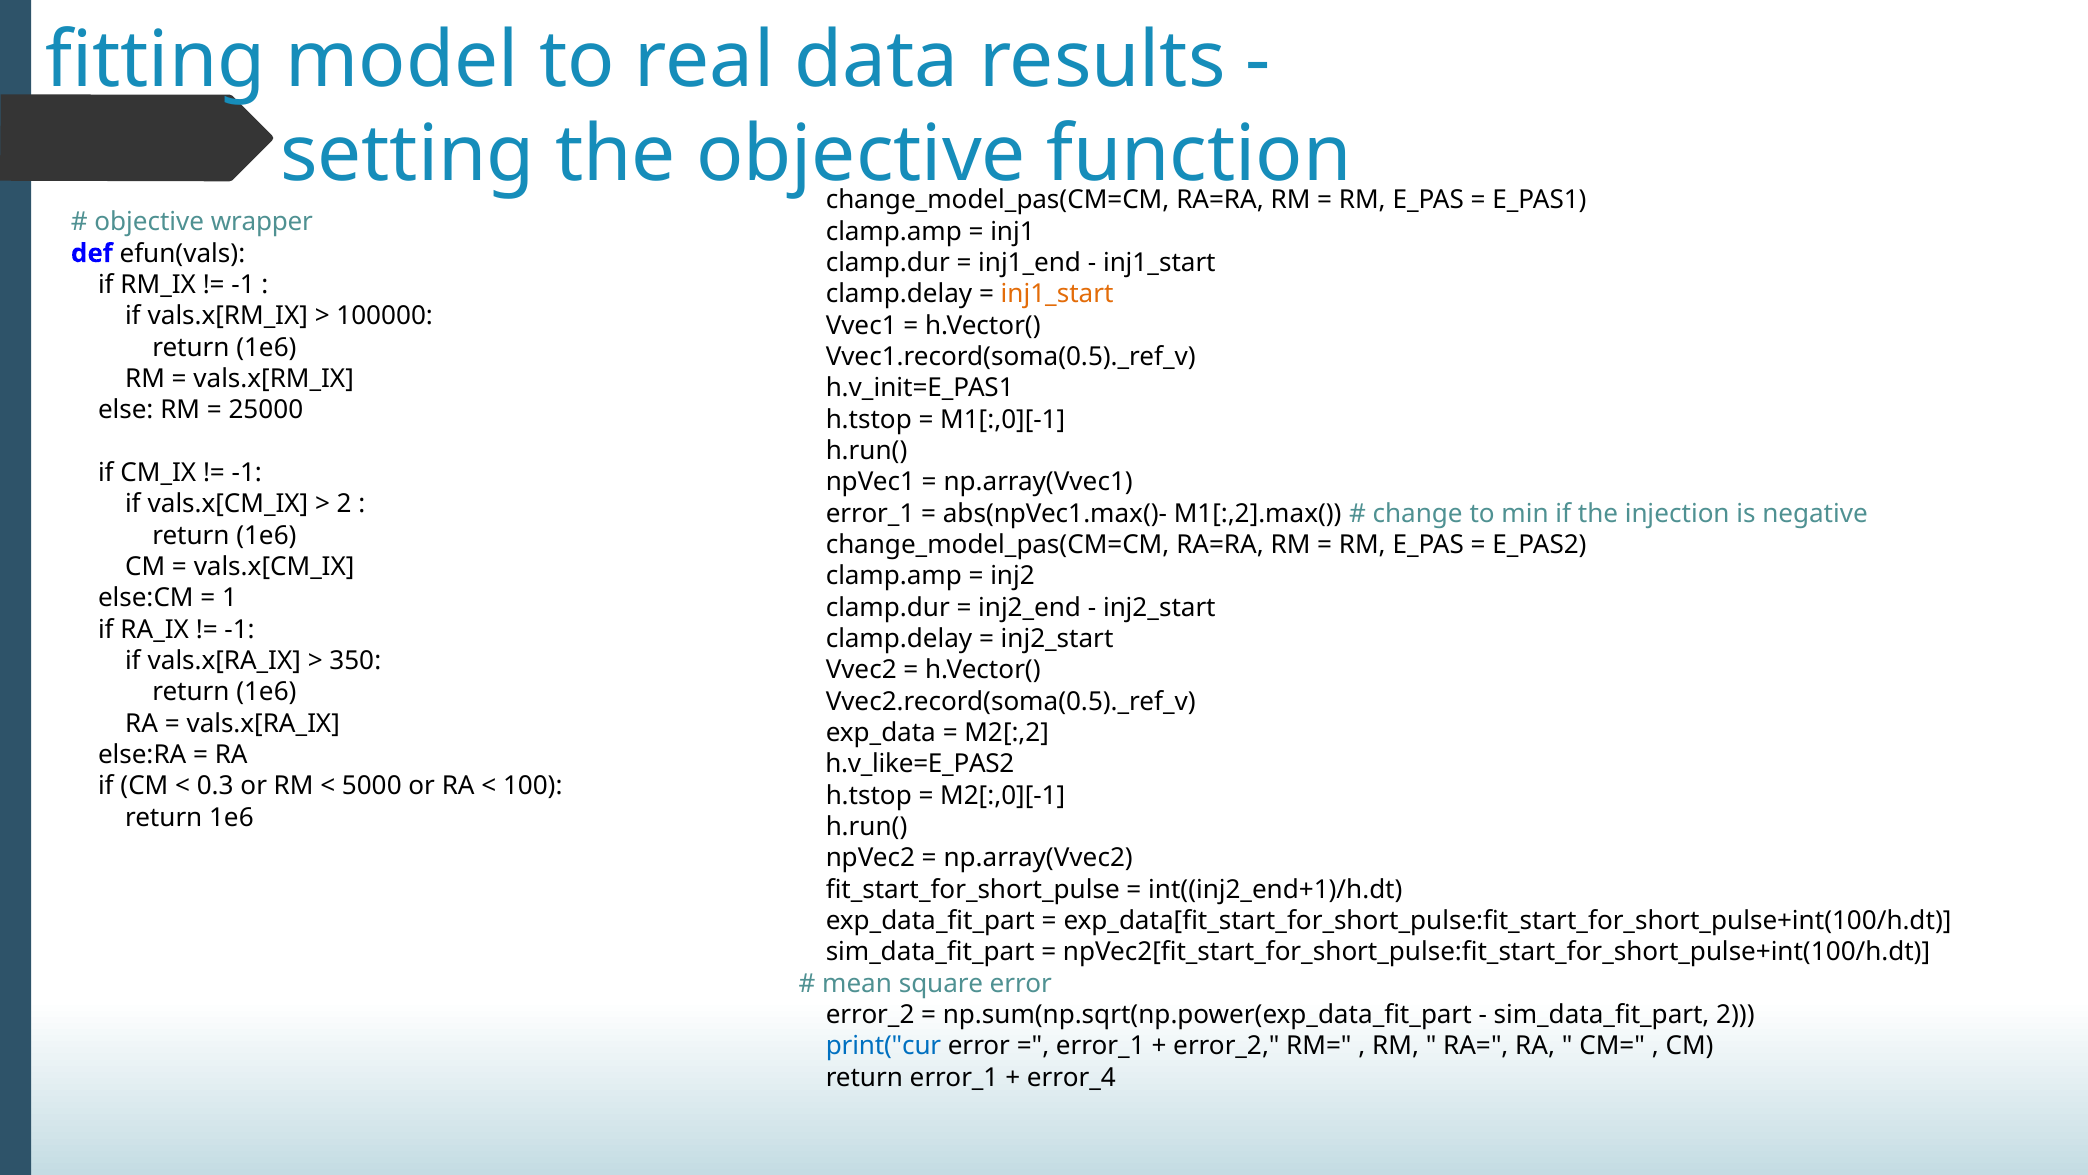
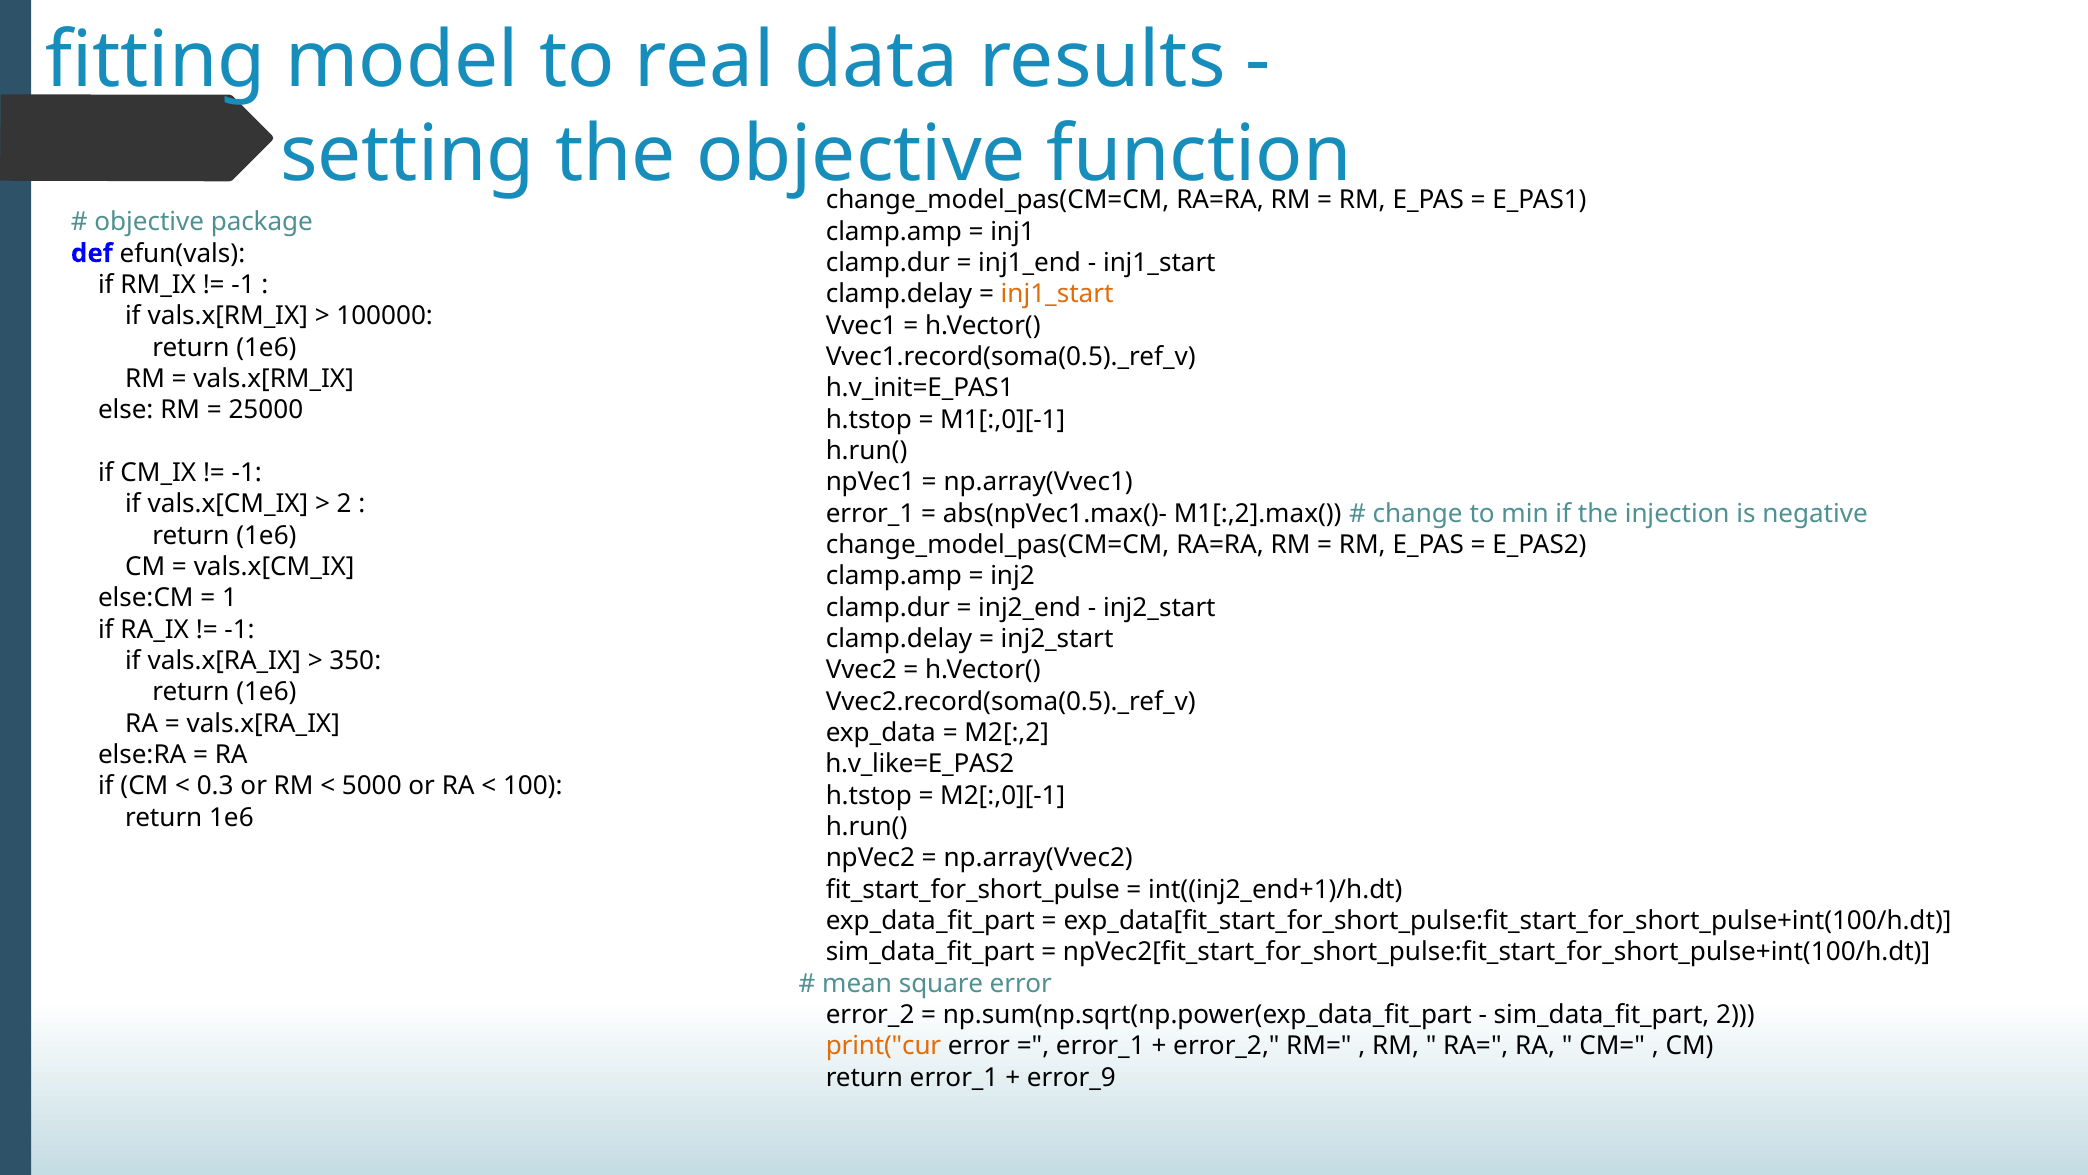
wrapper: wrapper -> package (262, 222)
print("cur colour: blue -> orange (884, 1046)
error_4: error_4 -> error_9 (1071, 1077)
